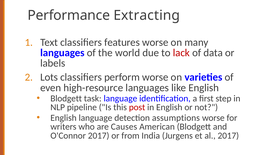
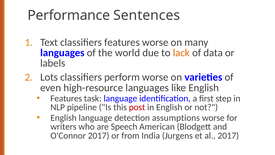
Extracting: Extracting -> Sentences (147, 15)
lack colour: red -> orange (181, 53)
Blodgett: Blodgett -> Features (66, 98)
Causes: Causes -> Speech (124, 126)
